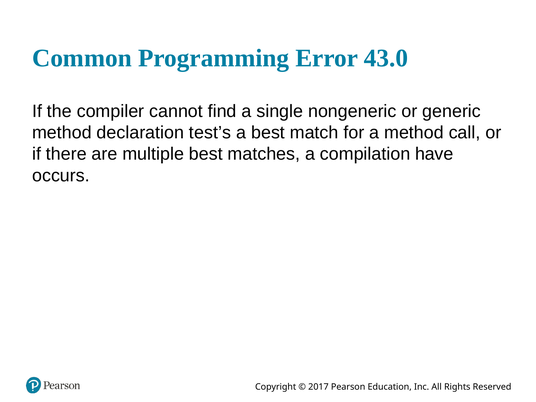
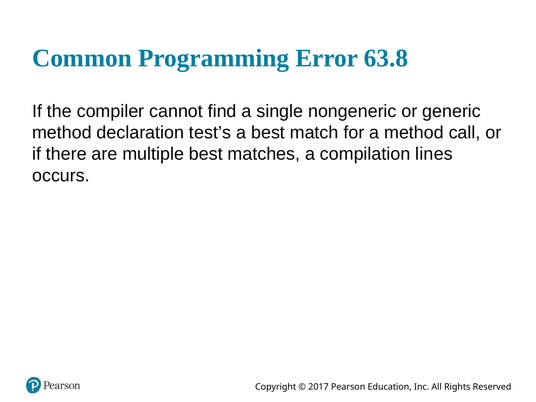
43.0: 43.0 -> 63.8 (386, 58)
have: have -> lines (434, 154)
